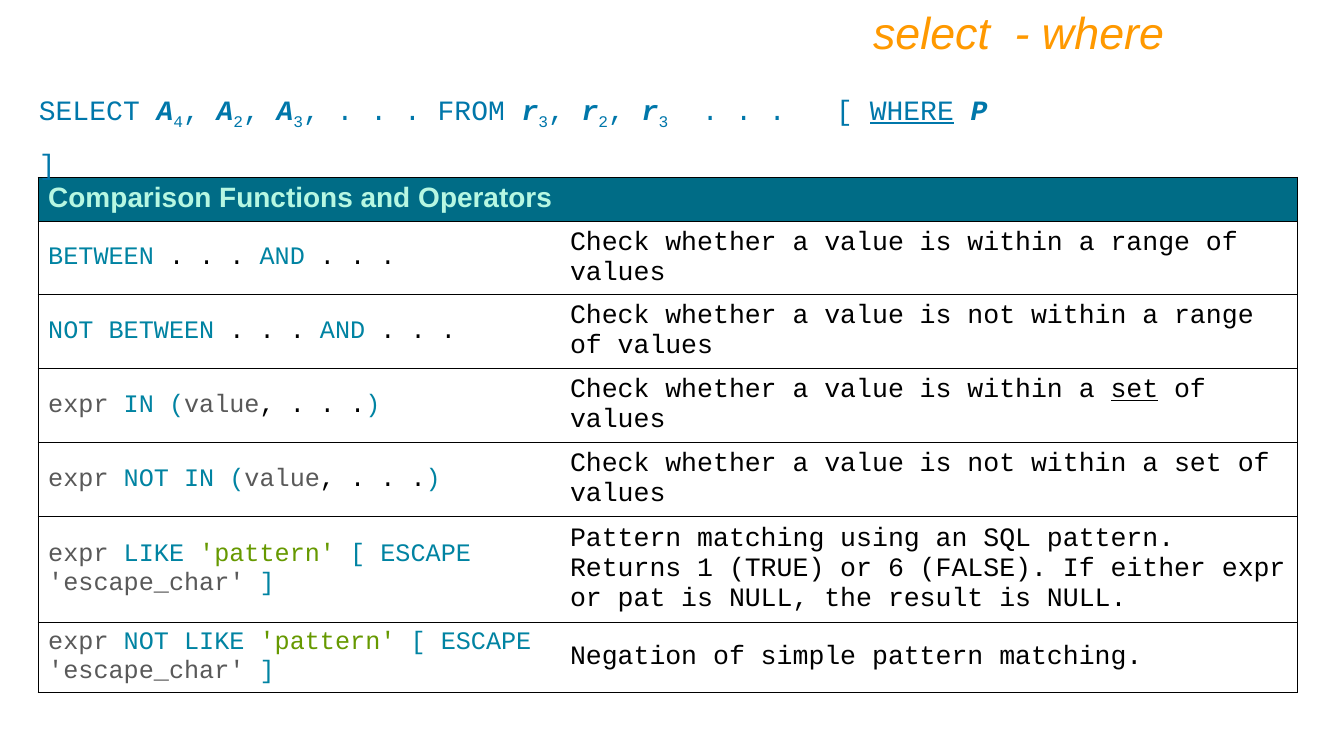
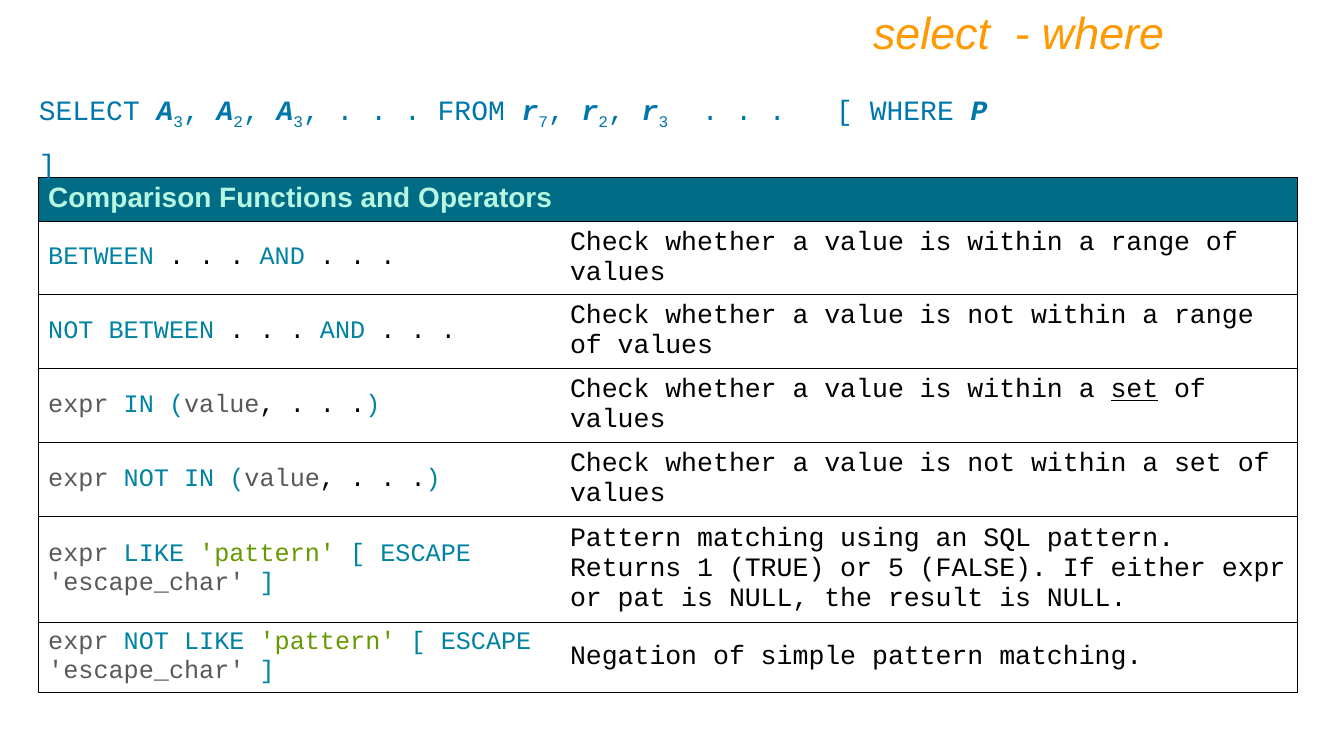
SELECT A 4: 4 -> 3 (178, 122)
3: 3 -> 7 (543, 122)
WHERE underline: present -> none (912, 111)
6: 6 -> 5 (896, 568)
